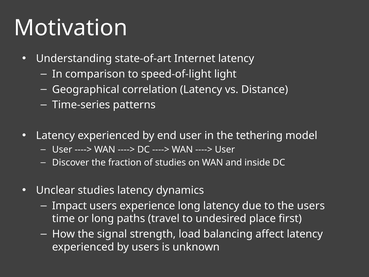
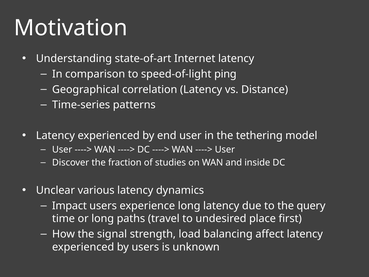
light: light -> ping (225, 74)
Unclear studies: studies -> various (96, 190)
the users: users -> query (311, 206)
